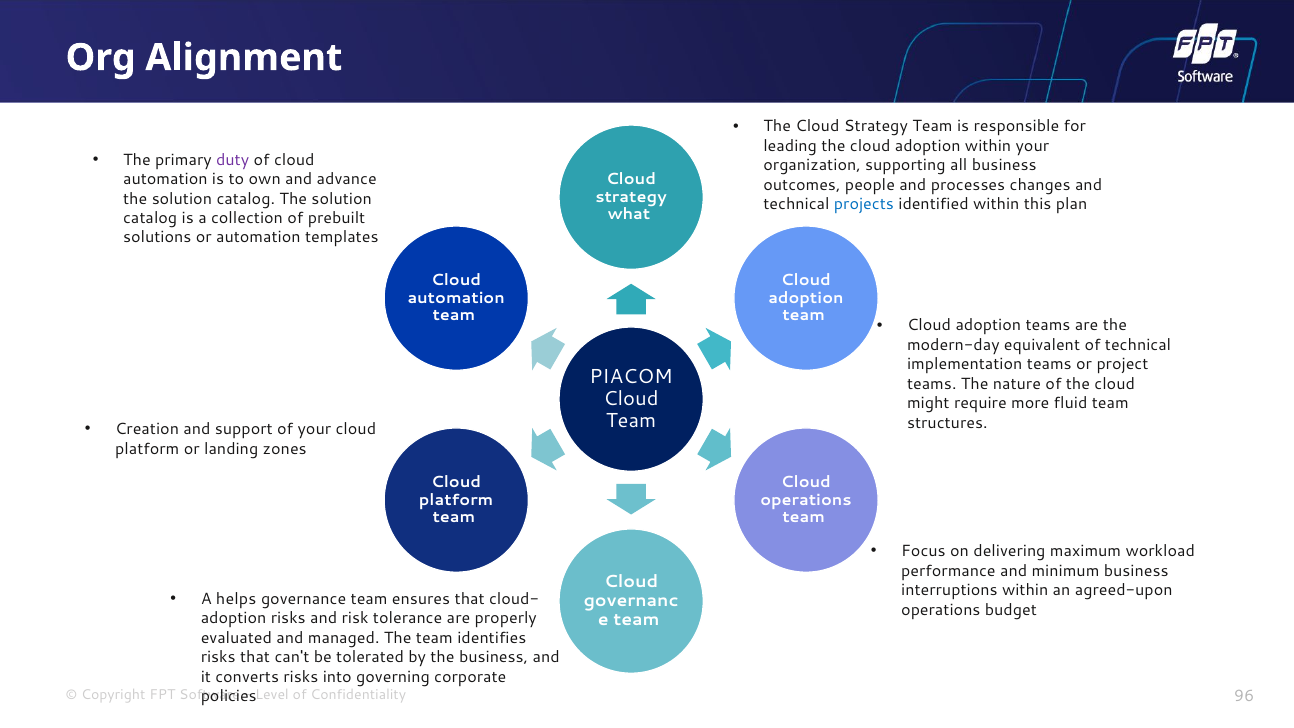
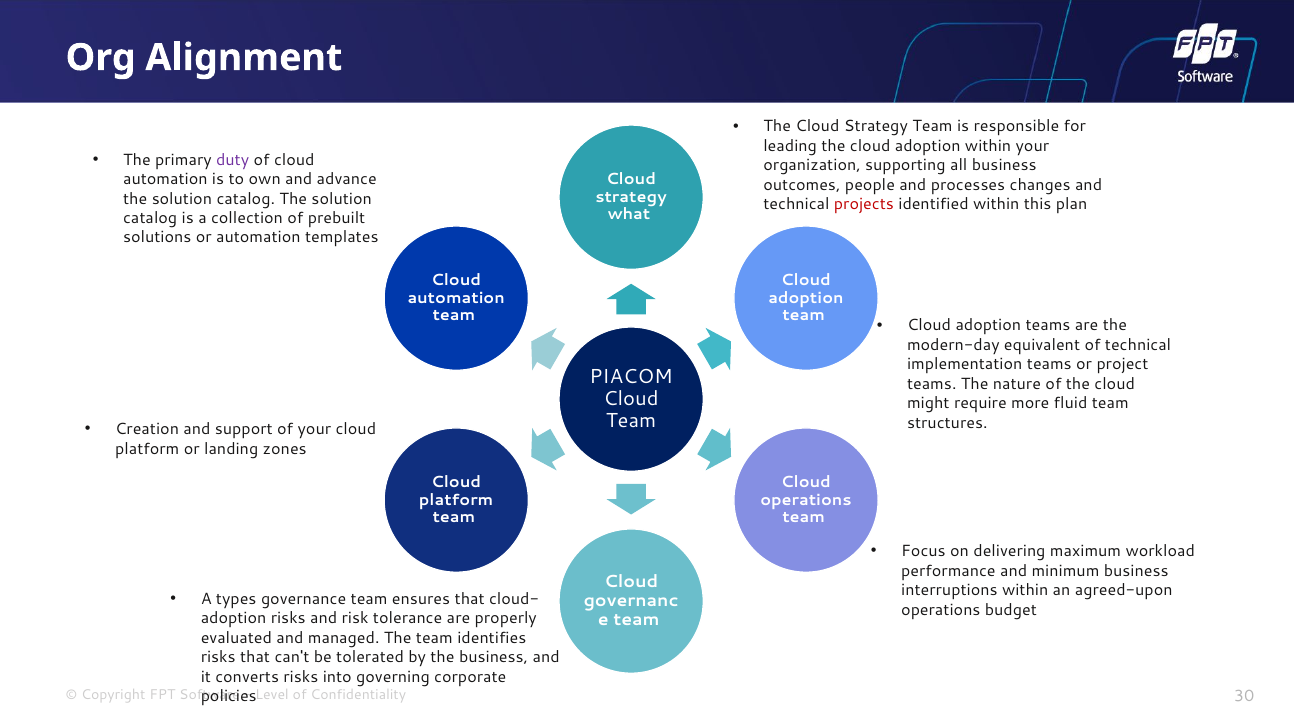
projects colour: blue -> red (864, 204)
helps: helps -> types (236, 599)
96: 96 -> 30 (1244, 697)
